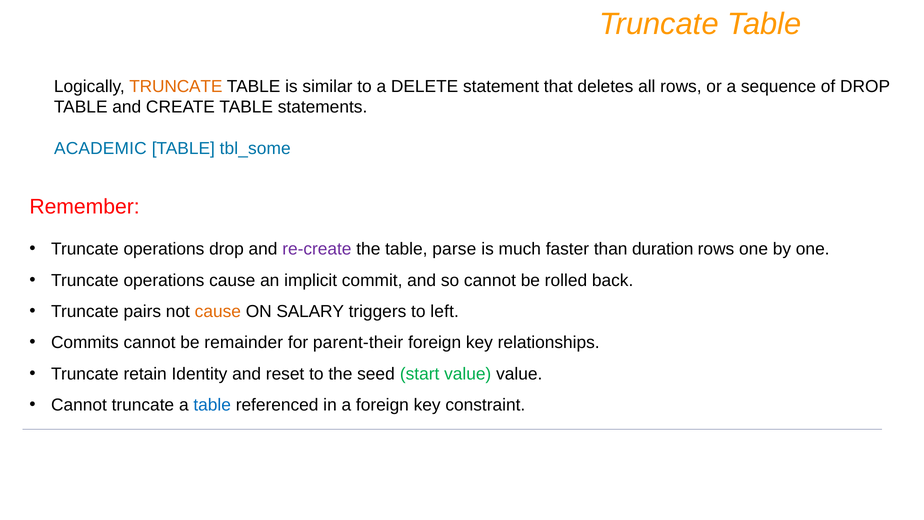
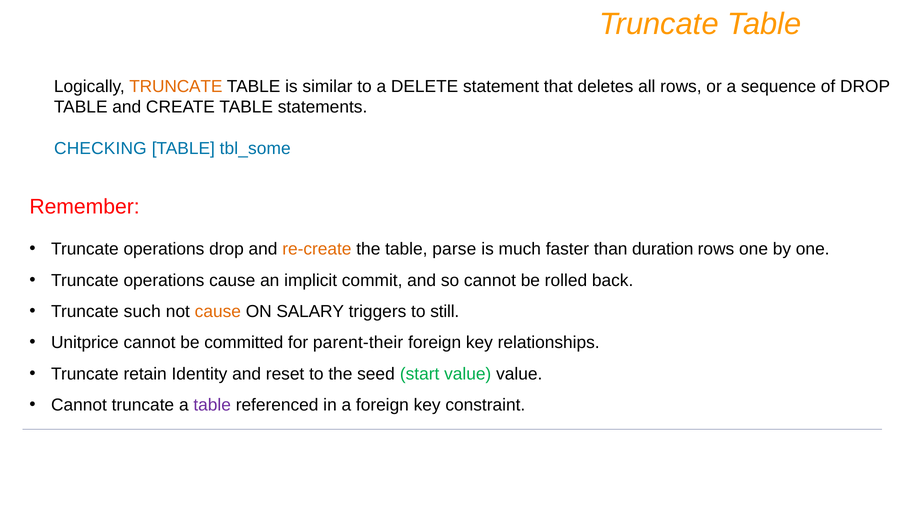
ACADEMIC: ACADEMIC -> CHECKING (100, 148)
re-create colour: purple -> orange (317, 249)
pairs: pairs -> such (142, 311)
left: left -> still (445, 311)
Commits: Commits -> Unitprice (85, 343)
remainder: remainder -> committed (244, 343)
table colour: blue -> purple (212, 405)
